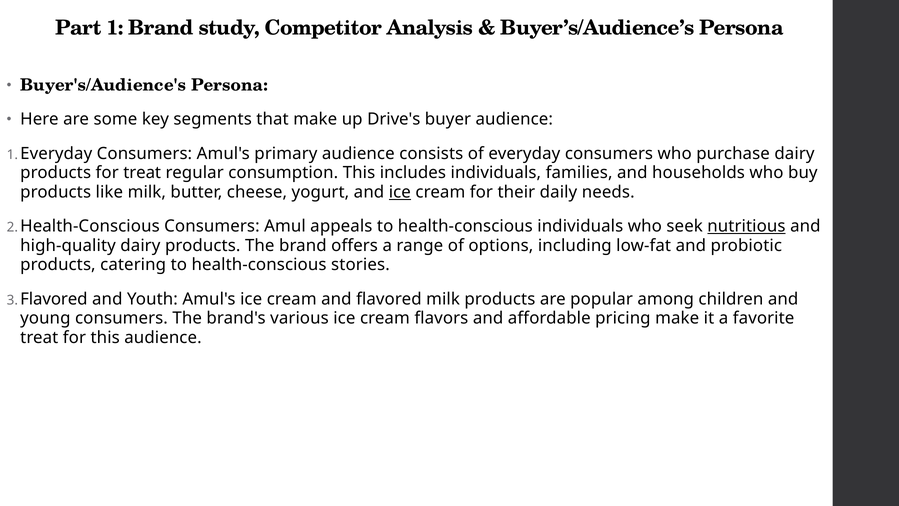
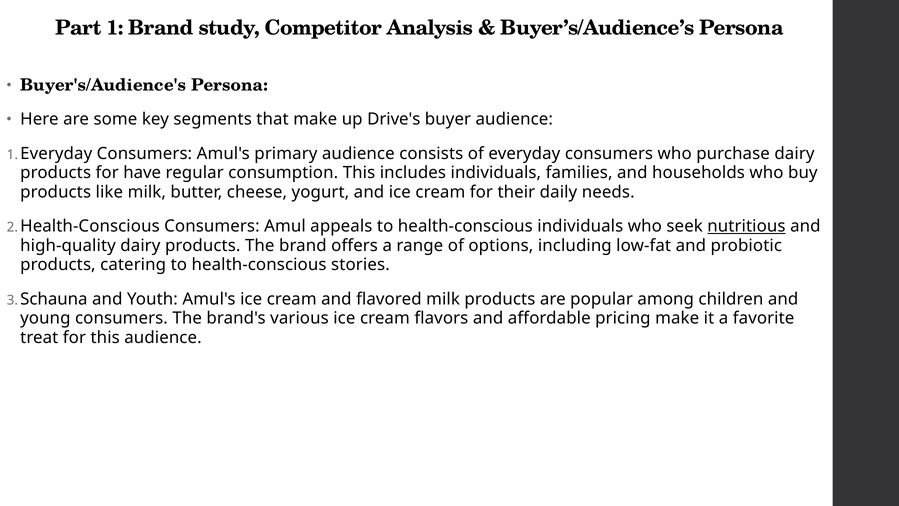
for treat: treat -> have (142, 173)
ice underline: present -> none (400, 192)
Flavored: Flavored -> Schauna (54, 299)
